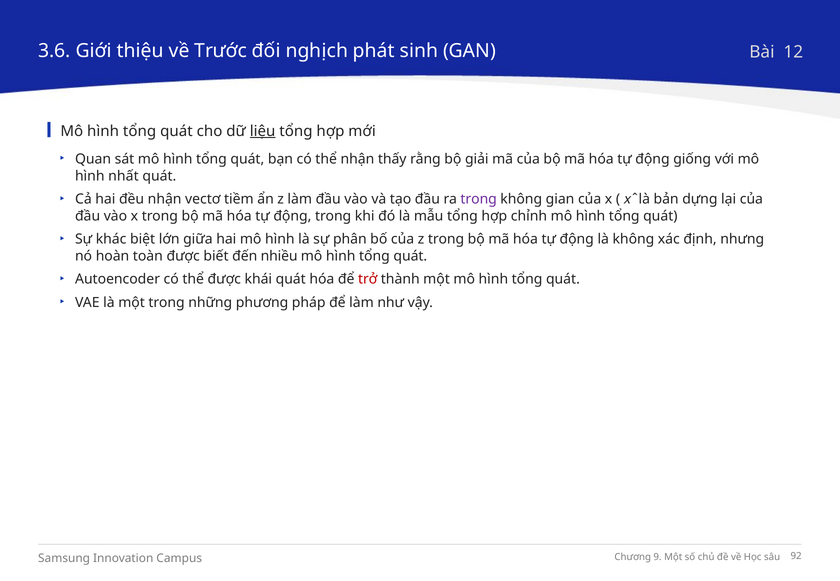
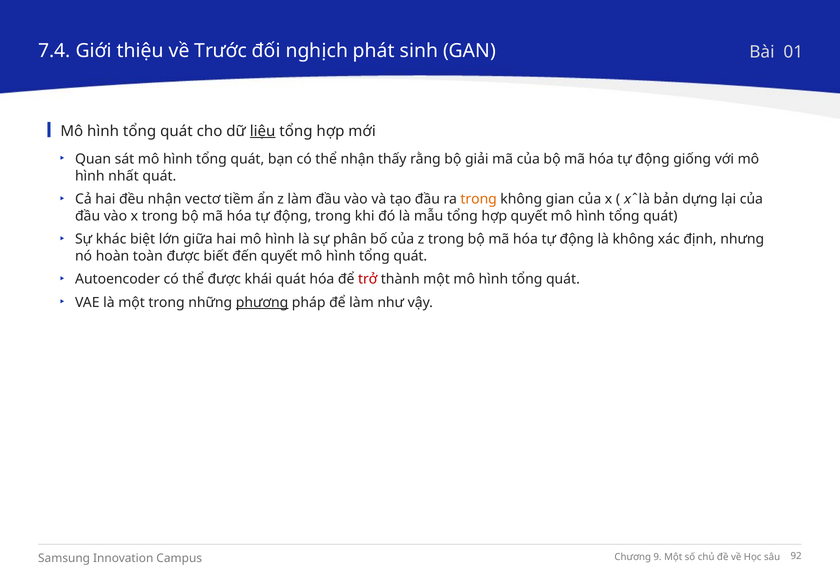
3.6: 3.6 -> 7.4 (54, 51)
12: 12 -> 01 (793, 52)
trong colour: purple -> orange (479, 199)
hợp chỉnh: chỉnh -> quyết (529, 216)
đến nhiều: nhiều -> quyết (279, 256)
phương underline: none -> present (262, 303)
